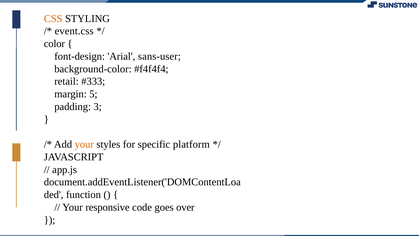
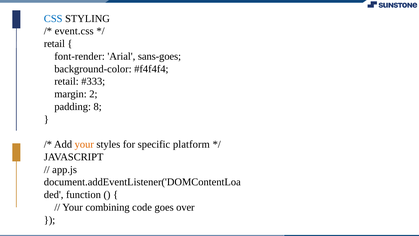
CSS colour: orange -> blue (53, 19)
color: color -> retail (54, 44)
font-design: font-design -> font-render (80, 56)
sans-user: sans-user -> sans-goes (159, 56)
5: 5 -> 2 (93, 94)
3: 3 -> 8 (98, 107)
responsive: responsive -> combining (108, 207)
